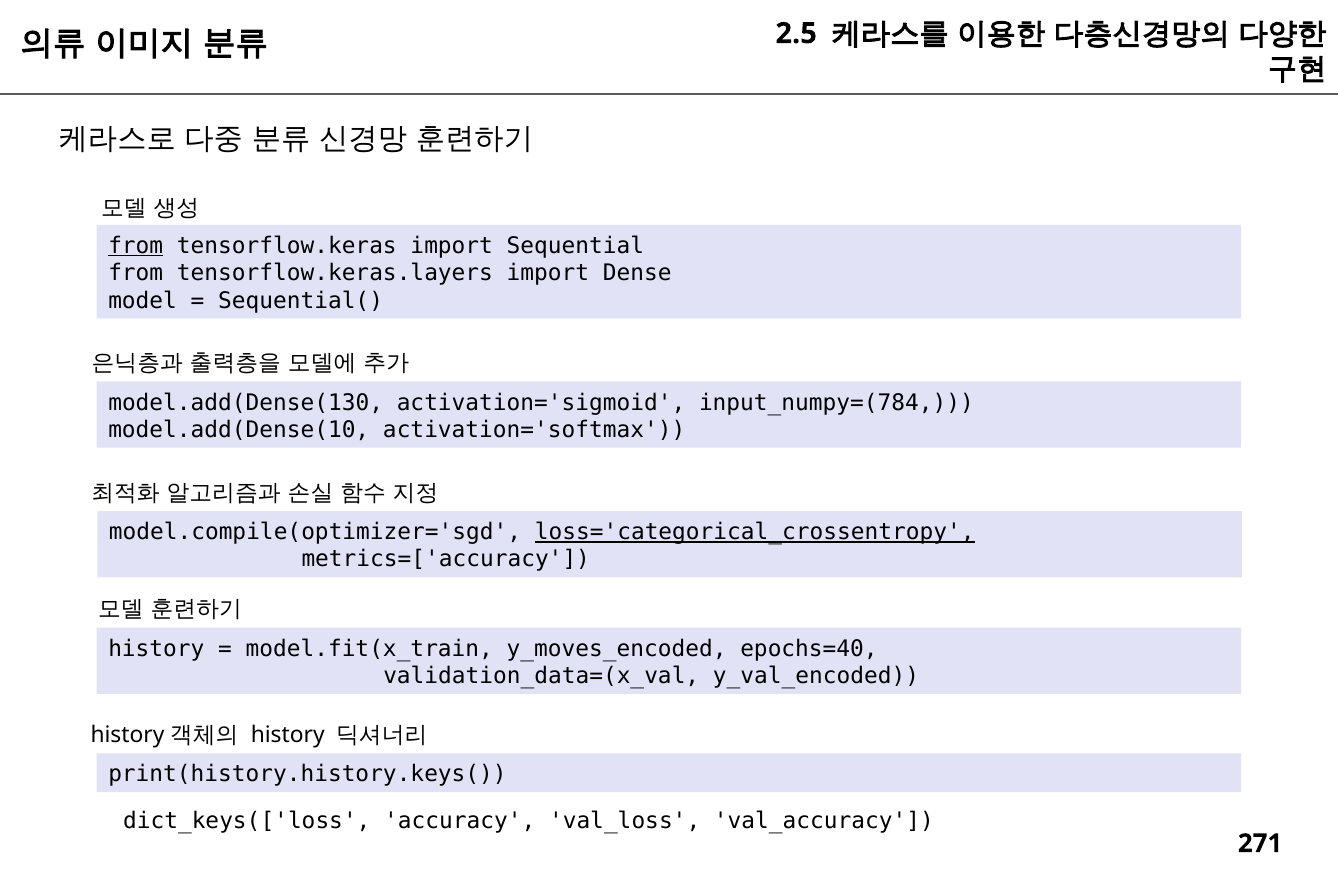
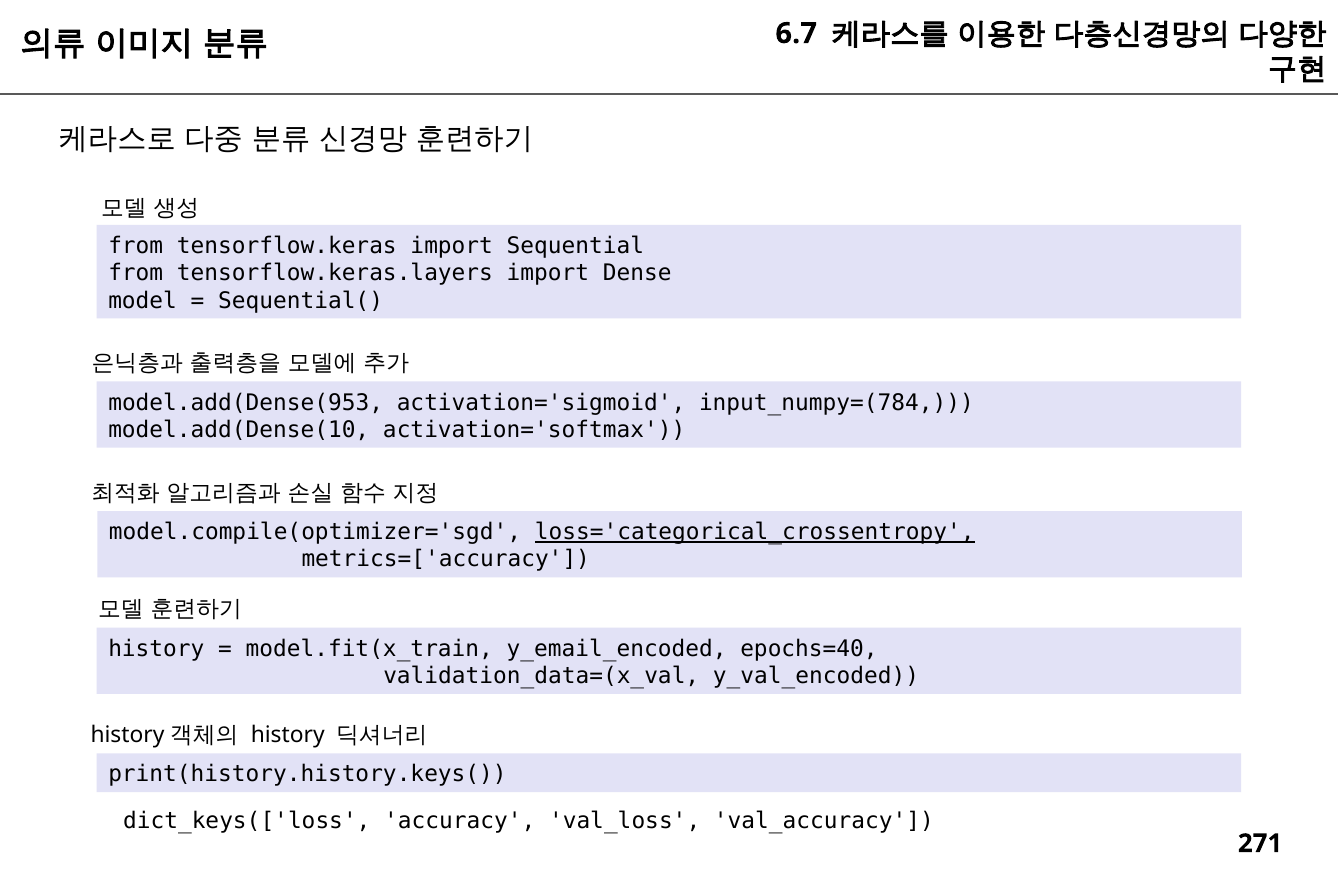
2.5: 2.5 -> 6.7 (796, 33)
from underline: present -> none (136, 246)
model.add(Dense(130: model.add(Dense(130 -> model.add(Dense(953 (246, 402)
y_moves_encoded: y_moves_encoded -> y_email_encoded (617, 649)
